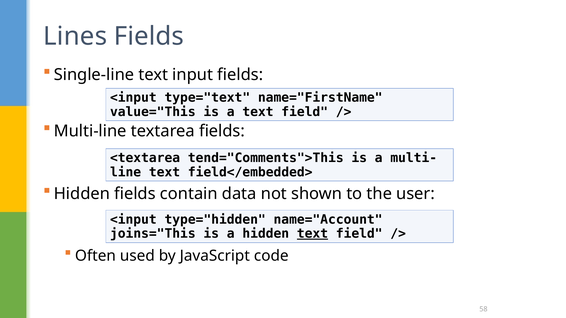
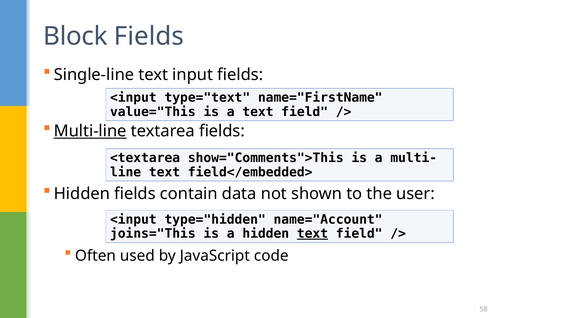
Lines: Lines -> Block (75, 36)
Multi-line underline: none -> present (90, 131)
tend="Comments">This: tend="Comments">This -> show="Comments">This (266, 158)
